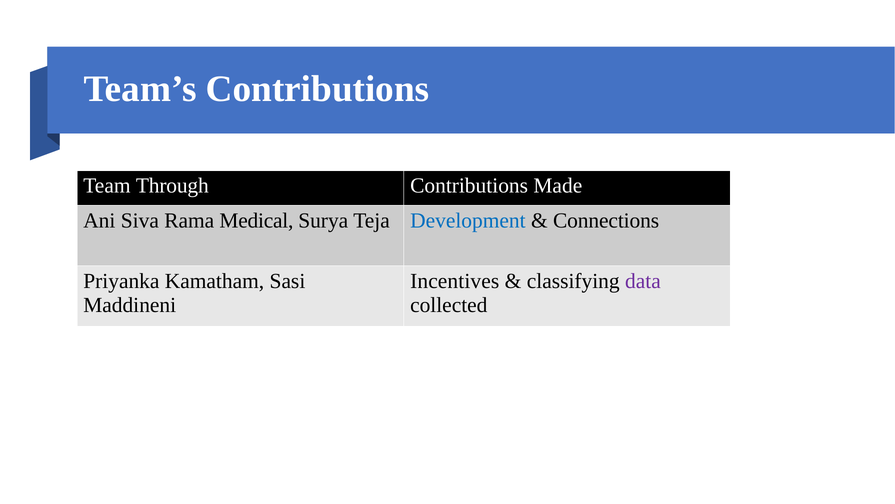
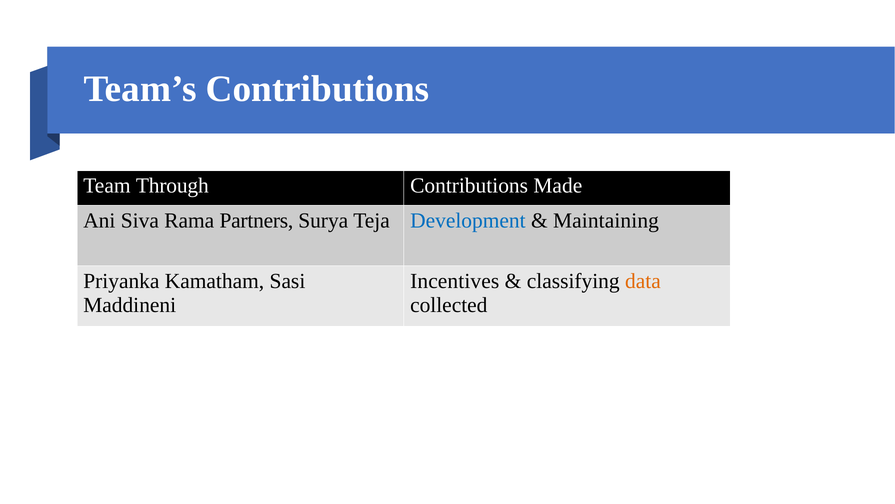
Medical: Medical -> Partners (256, 220)
Connections: Connections -> Maintaining (606, 220)
data colour: purple -> orange (643, 281)
